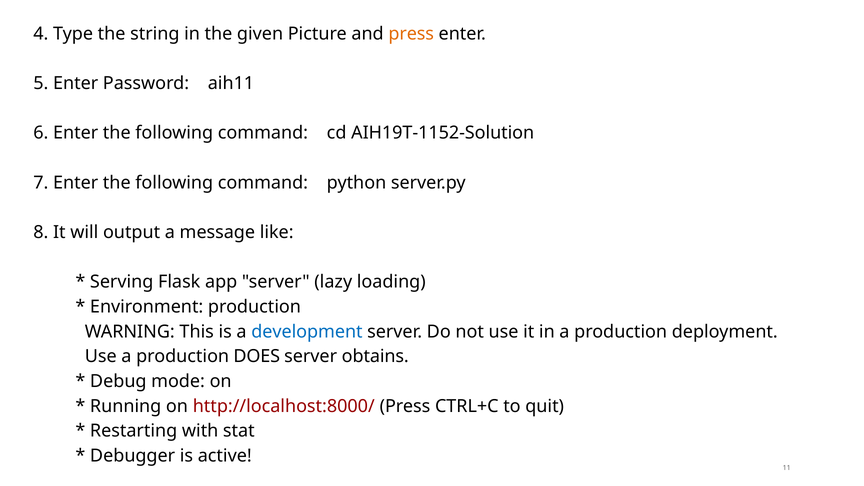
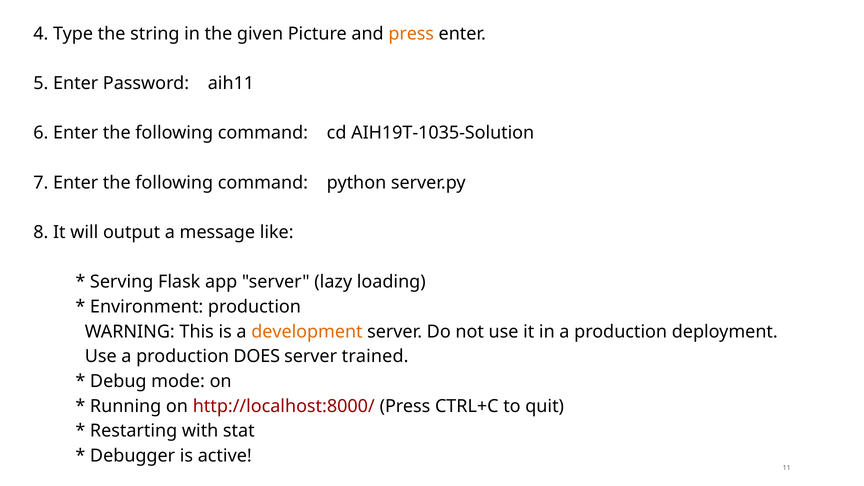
AIH19T-1152-Solution: AIH19T-1152-Solution -> AIH19T-1035-Solution (443, 133)
development colour: blue -> orange (307, 332)
obtains: obtains -> trained (375, 356)
